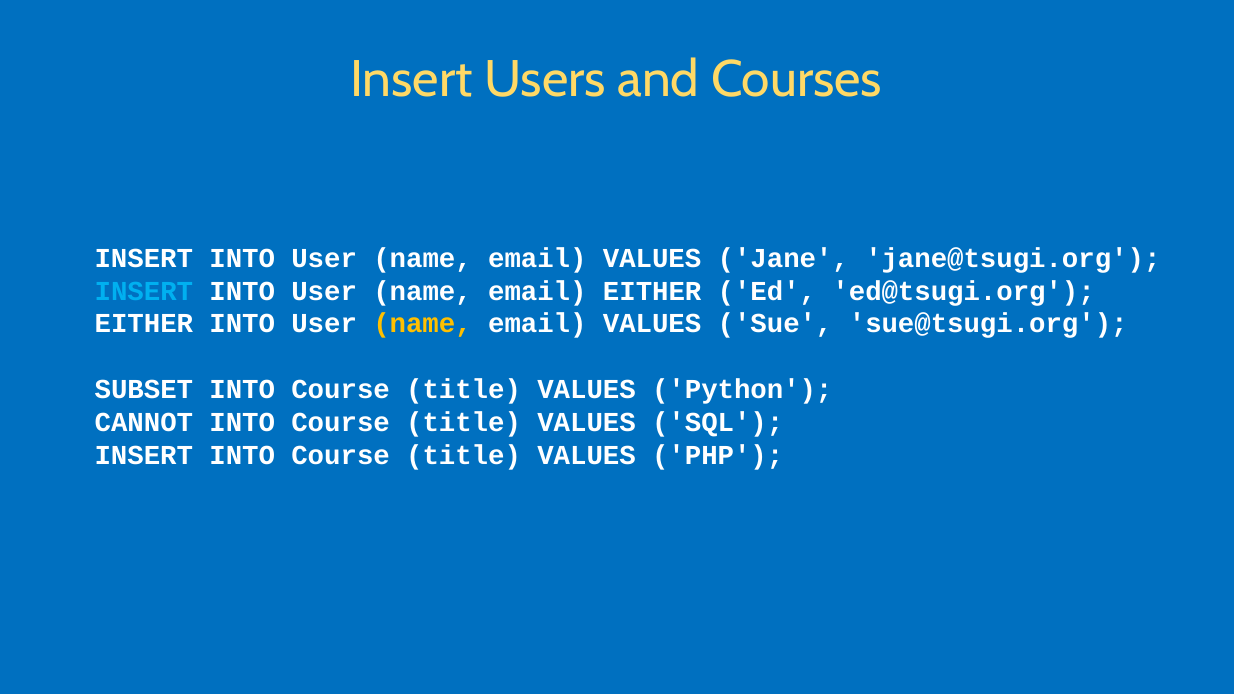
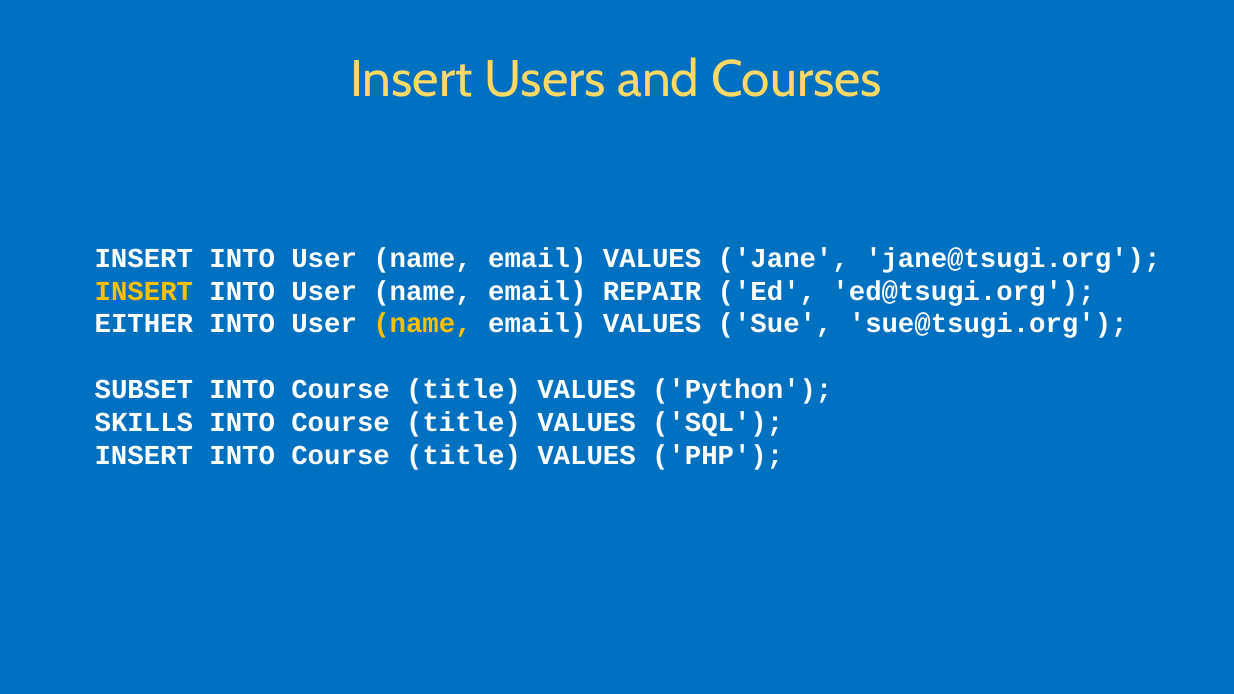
INSERT colour: light blue -> yellow (144, 291)
email EITHER: EITHER -> REPAIR (652, 291)
CANNOT: CANNOT -> SKILLS (144, 423)
